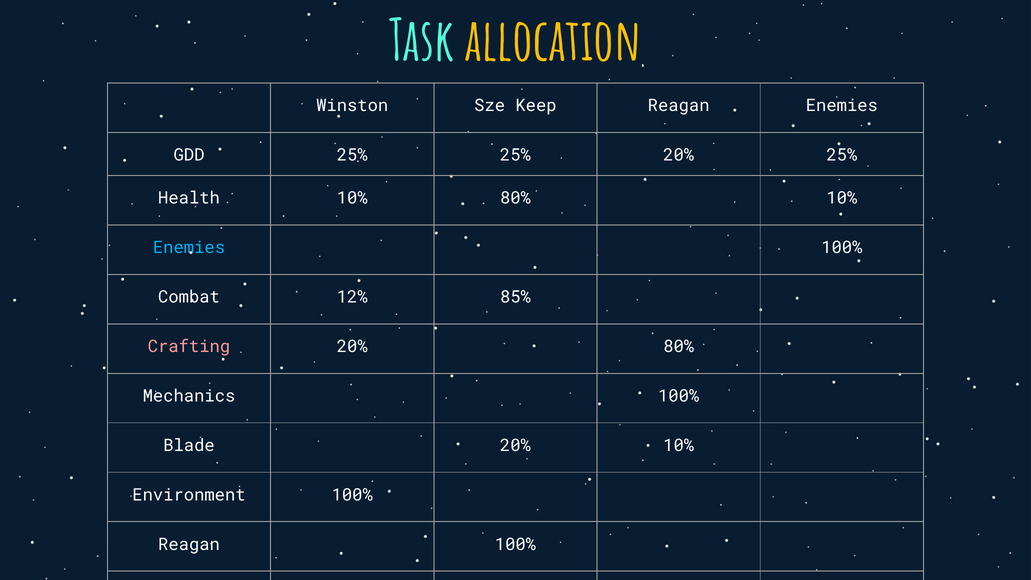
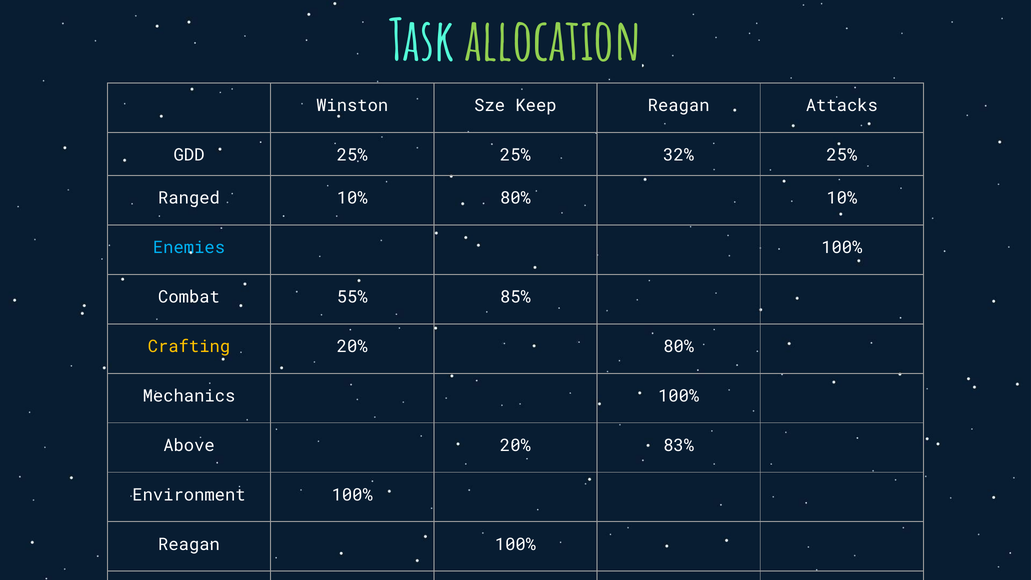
allocation colour: yellow -> light green (553, 42)
Reagan Enemies: Enemies -> Attacks (842, 106)
25% 20%: 20% -> 32% (679, 155)
Health: Health -> Ranged (189, 198)
12%: 12% -> 55% (352, 297)
Crafting colour: pink -> yellow (189, 347)
Blade: Blade -> Above (189, 445)
20% 10%: 10% -> 83% (679, 445)
